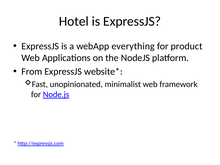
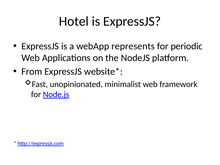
everything: everything -> represents (133, 46)
product: product -> periodic (187, 46)
